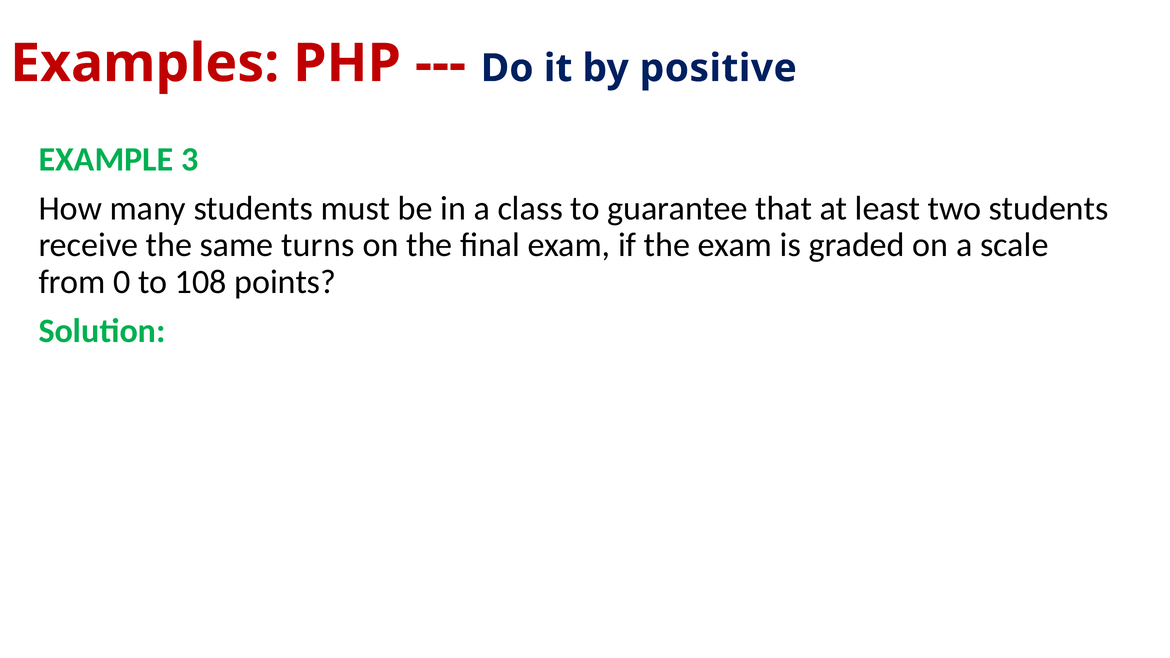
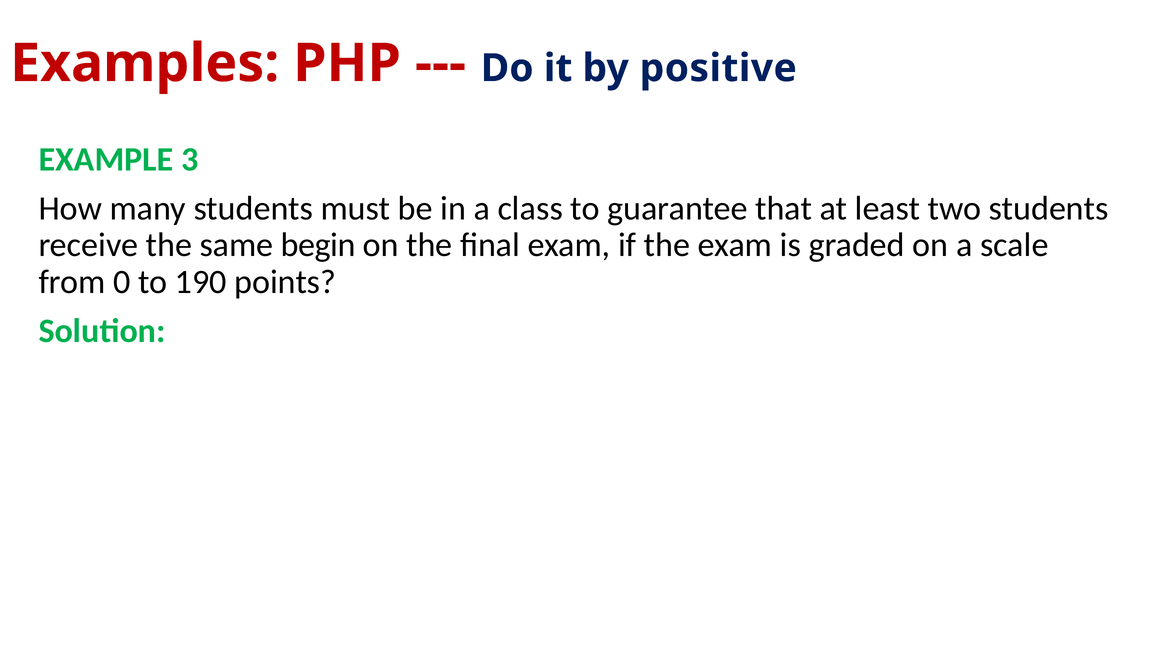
turns: turns -> begin (318, 245)
108: 108 -> 190 (201, 282)
